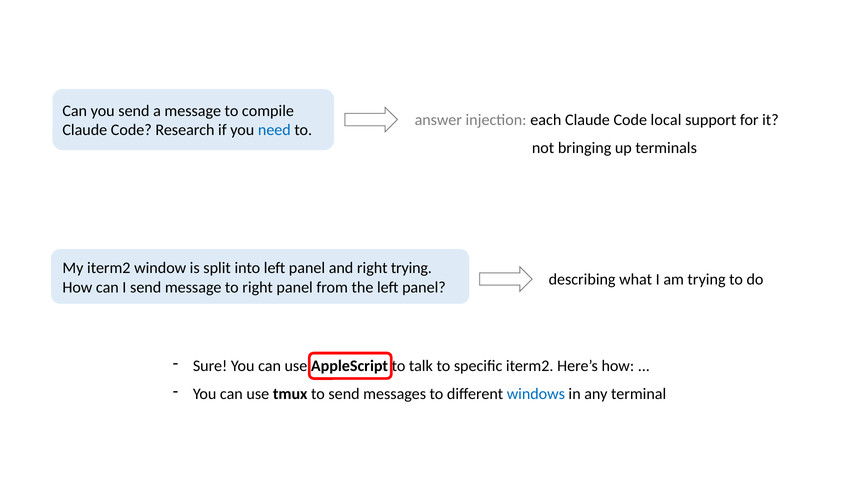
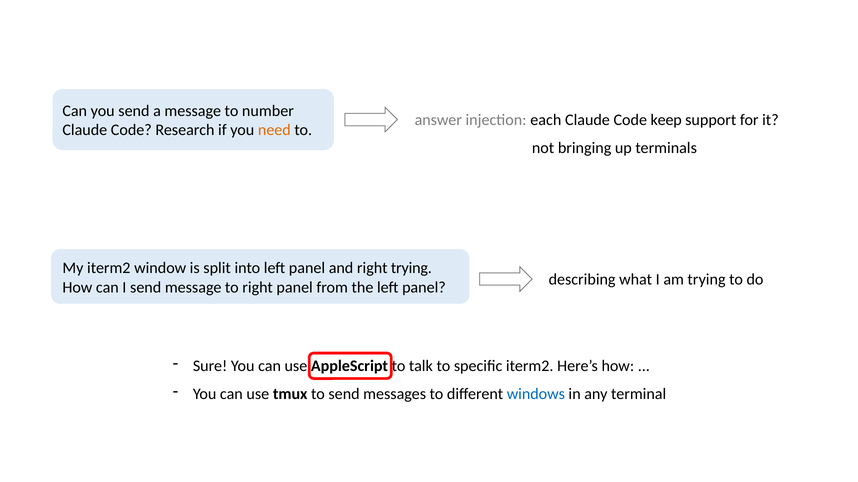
compile: compile -> number (268, 111)
local: local -> keep (666, 120)
need colour: blue -> orange (274, 130)
